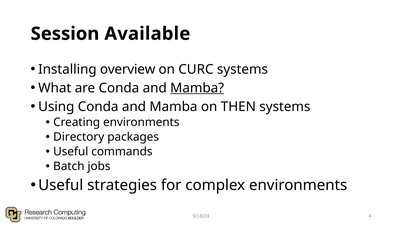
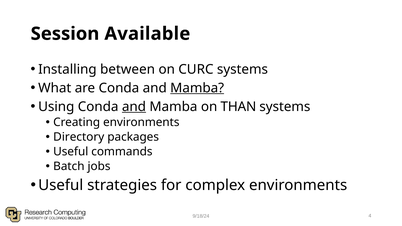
overview: overview -> between (128, 69)
and underline: none -> present (134, 107)
THEN: THEN -> THAN (238, 107)
